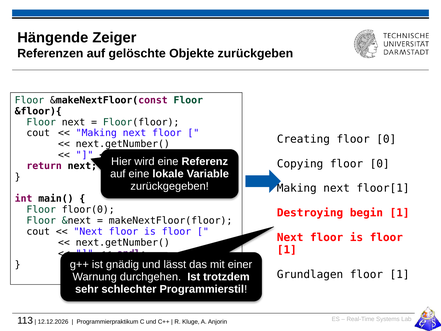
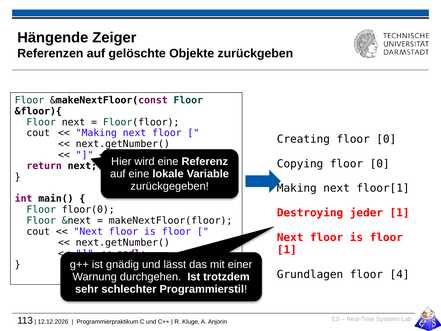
begin: begin -> jeder (366, 213)
1: 1 -> 4 (400, 274)
